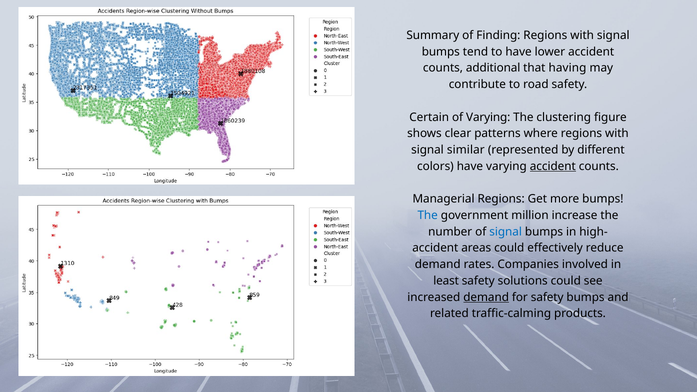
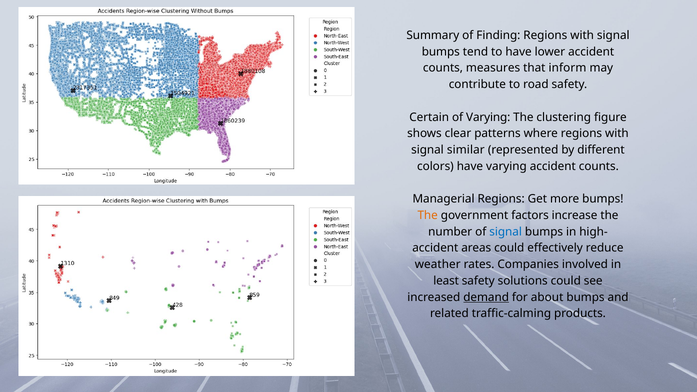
additional: additional -> measures (493, 68)
having: having -> inform (567, 68)
accident underline: present -> none (553, 166)
The colour: blue -> orange (428, 215)
million: million -> factors (530, 215)
demand: demand -> weather (438, 264)
for safety: safety -> about (547, 297)
